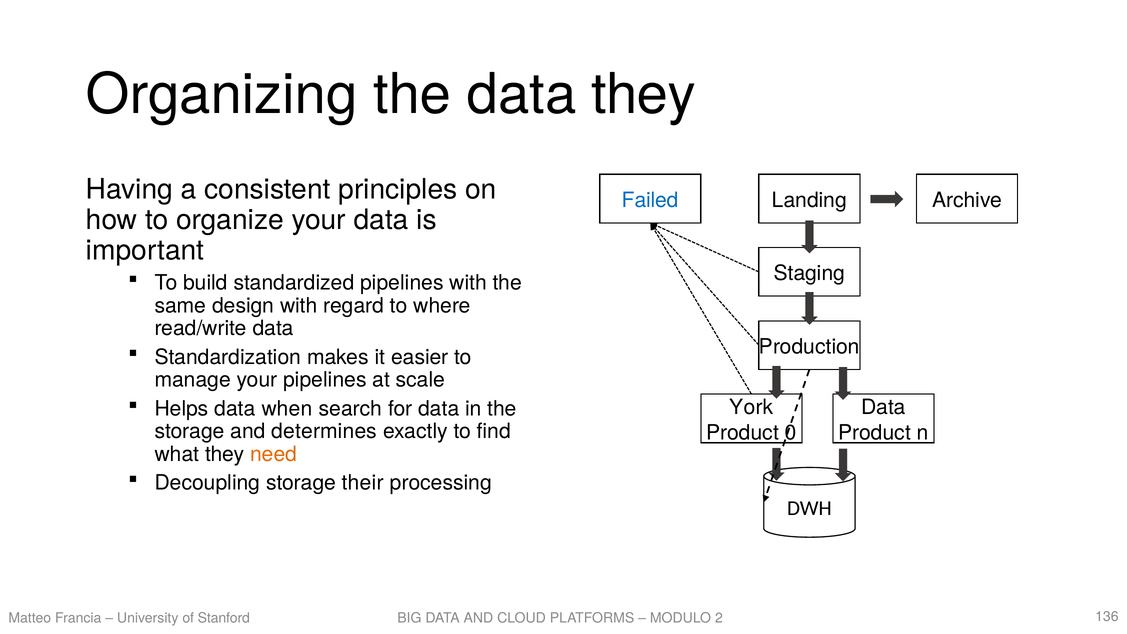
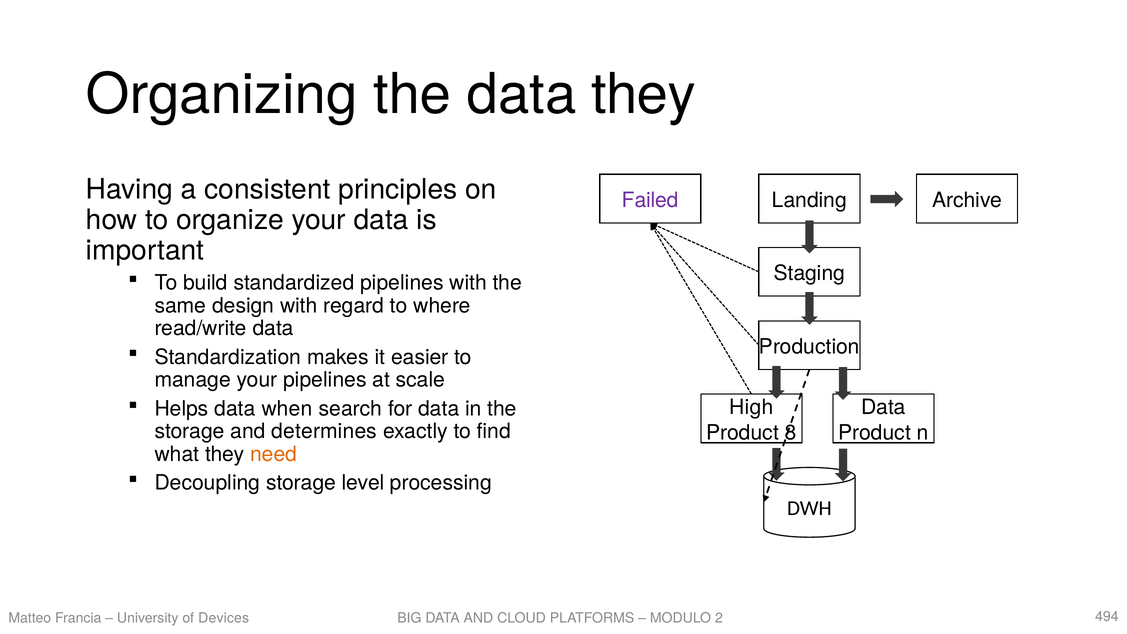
Failed colour: blue -> purple (650, 200)
York: York -> High (751, 407)
0: 0 -> 8 (791, 433)
their: their -> level (363, 483)
Stanford: Stanford -> Devices (224, 618)
136: 136 -> 494 (1107, 616)
